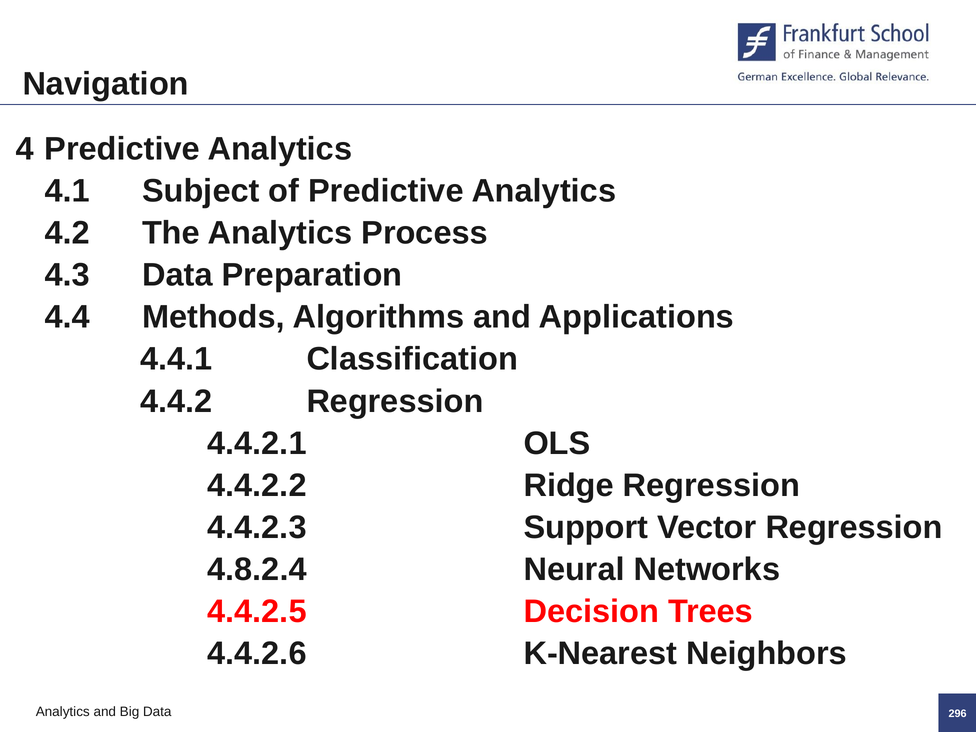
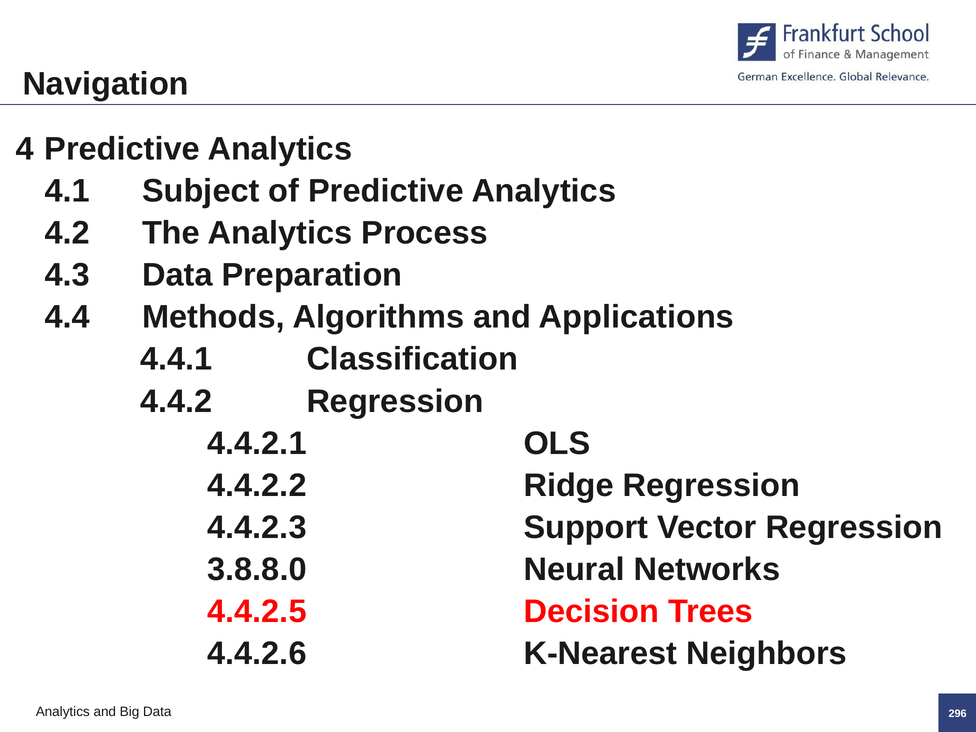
4.8.2.4: 4.8.2.4 -> 3.8.8.0 (257, 569)
